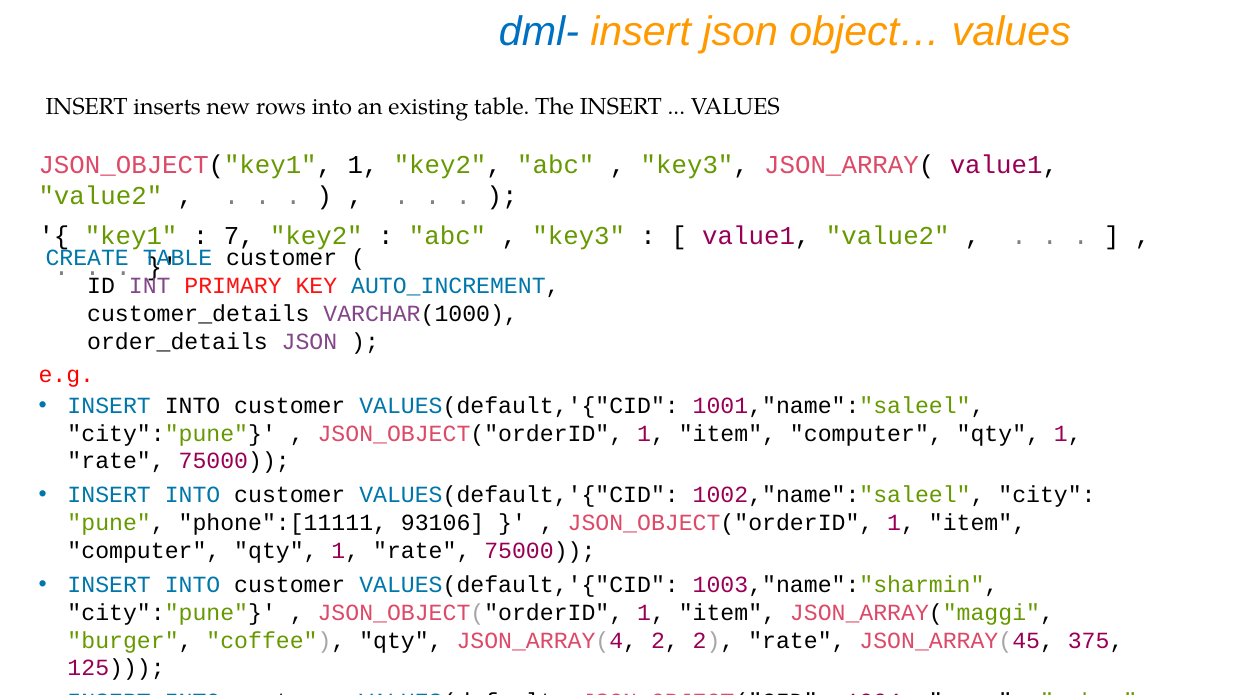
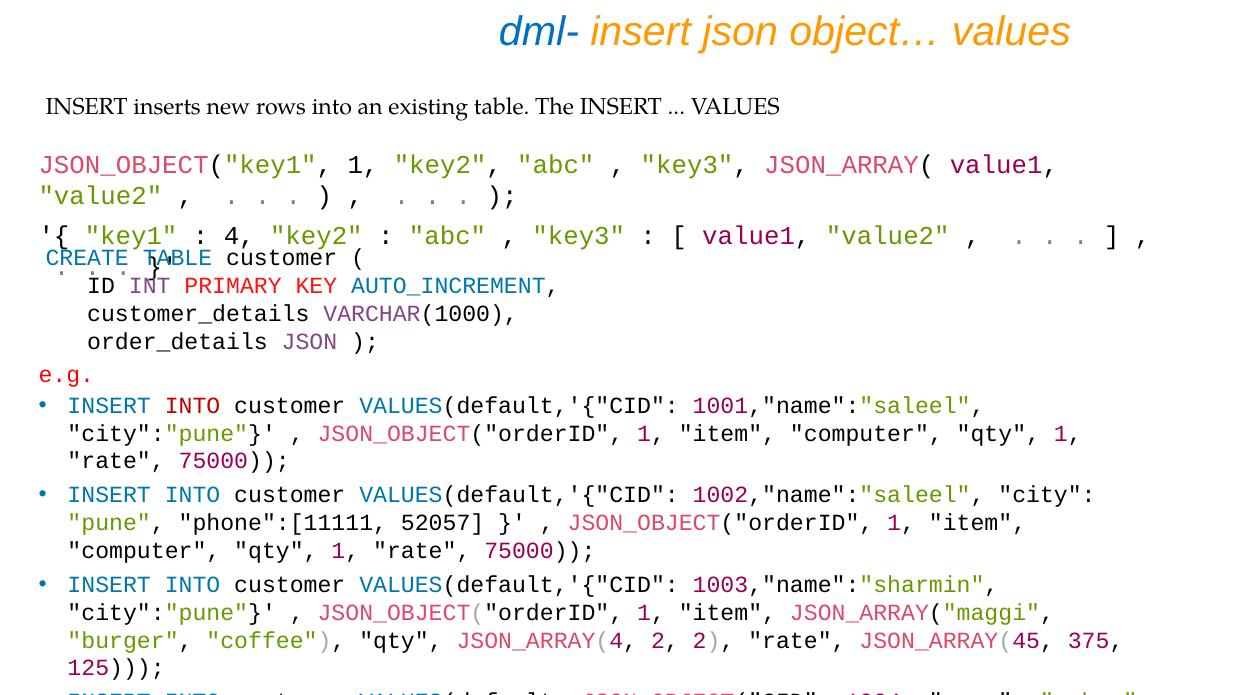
7: 7 -> 4 (239, 236)
INTO colour: black -> red (193, 406)
93106: 93106 -> 52057 (443, 523)
